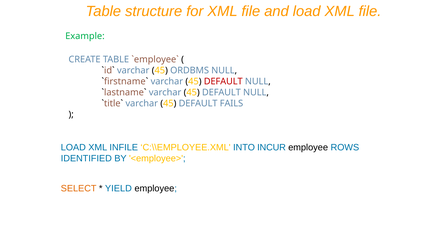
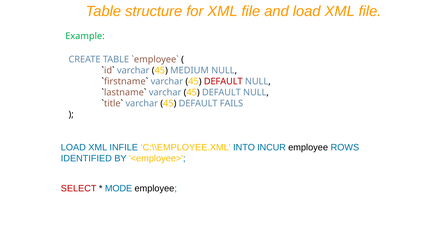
ORDBMS: ORDBMS -> MEDIUM (190, 70)
SELECT colour: orange -> red (79, 188)
YIELD: YIELD -> MODE (119, 188)
